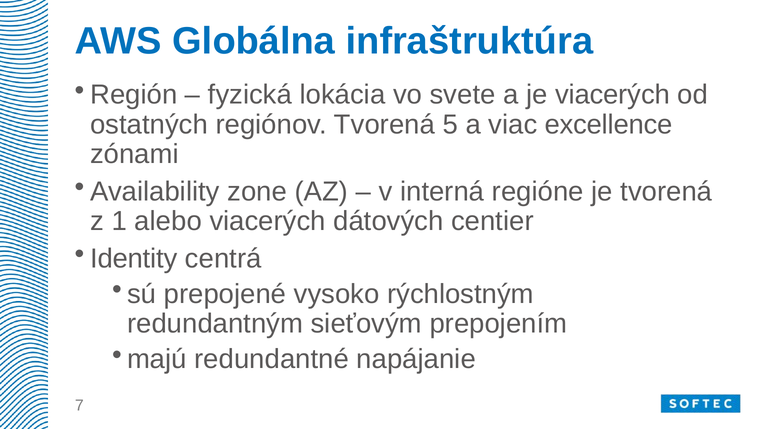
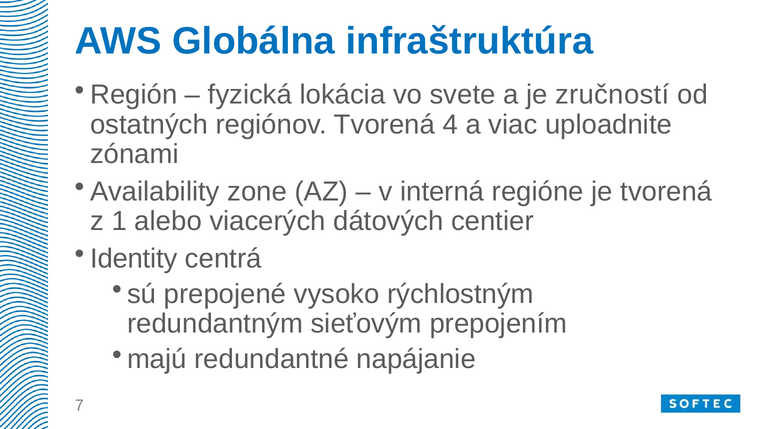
je viacerých: viacerých -> zručností (612, 95)
5: 5 -> 4 (450, 124)
excellence: excellence -> uploadnite (609, 124)
